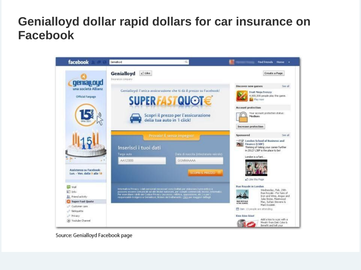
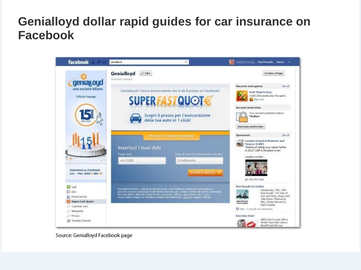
dollars: dollars -> guides (172, 22)
